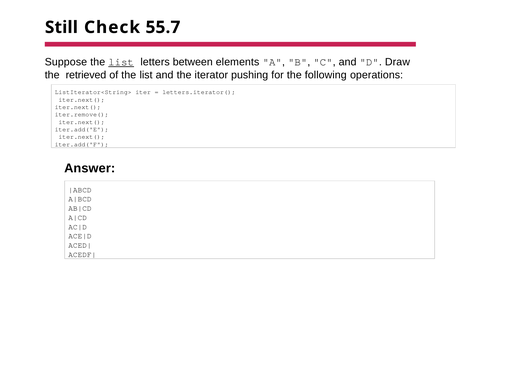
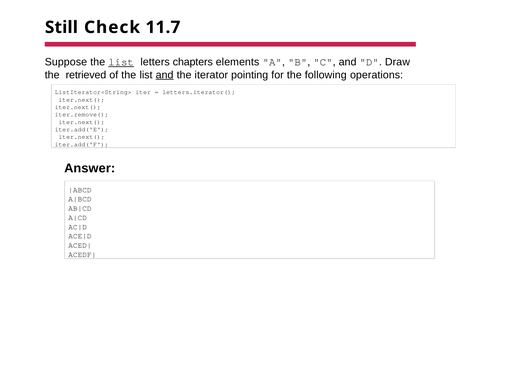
55.7: 55.7 -> 11.7 (163, 27)
between: between -> chapters (193, 62)
and underline: none -> present (165, 75)
pushing: pushing -> pointing (250, 75)
